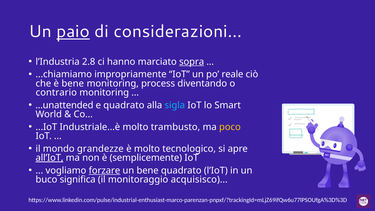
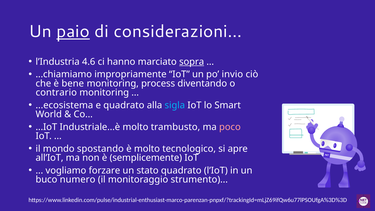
2.8: 2.8 -> 4.6 (89, 62)
reale: reale -> invio (232, 74)
...unattended: ...unattended -> ...ecosistema (64, 105)
poco colour: yellow -> pink (230, 127)
grandezze: grandezze -> spostando (100, 149)
all’IoT underline: present -> none (50, 158)
forzare underline: present -> none (104, 170)
un bene: bene -> stato (148, 170)
significa: significa -> numero (78, 180)
acquisisco: acquisisco -> strumento (199, 180)
